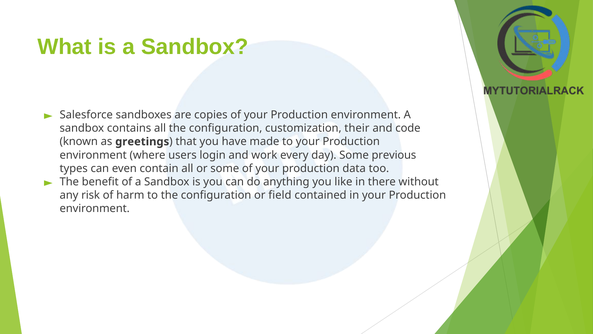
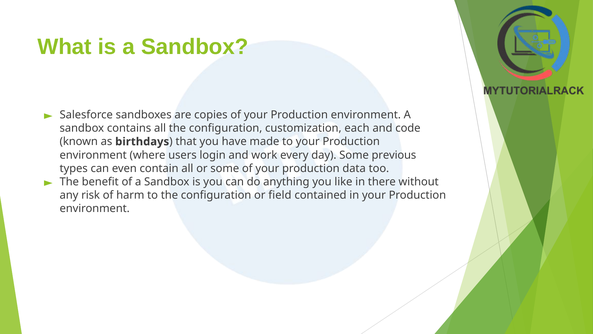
their: their -> each (357, 128)
greetings: greetings -> birthdays (142, 141)
